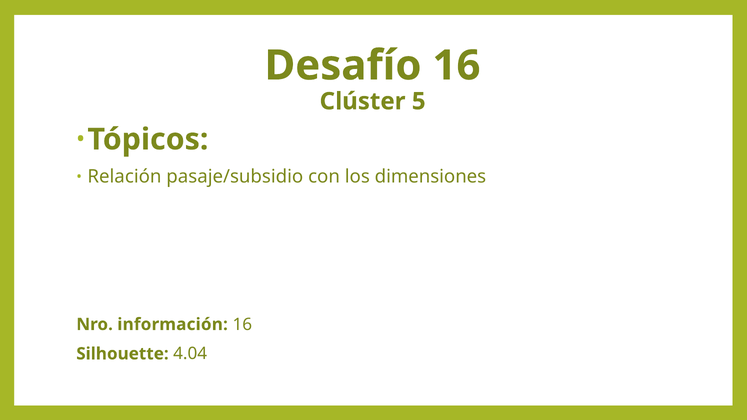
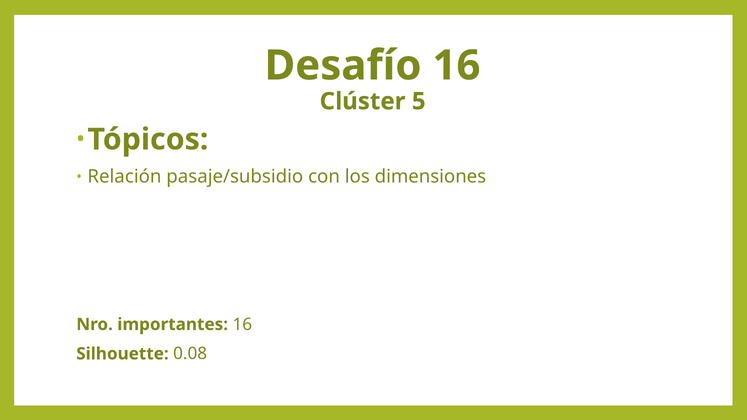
información: información -> importantes (173, 325)
4.04: 4.04 -> 0.08 (190, 354)
